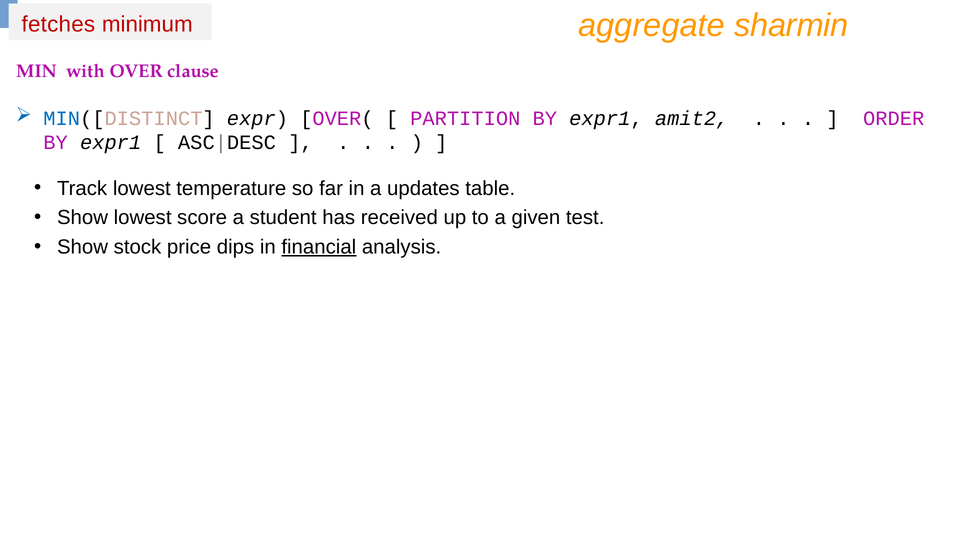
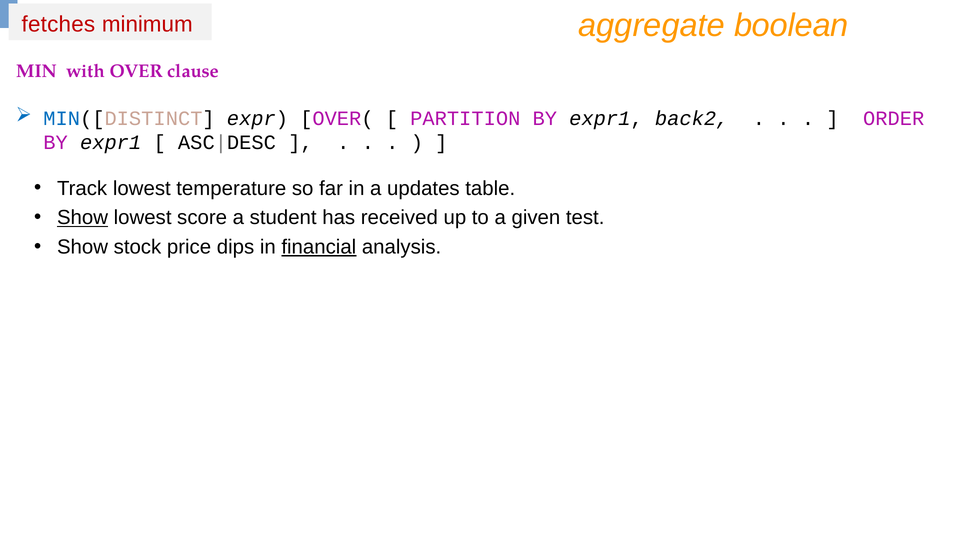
sharmin: sharmin -> boolean (791, 25)
amit2: amit2 -> back2 (692, 118)
Show underline: none -> present (83, 218)
